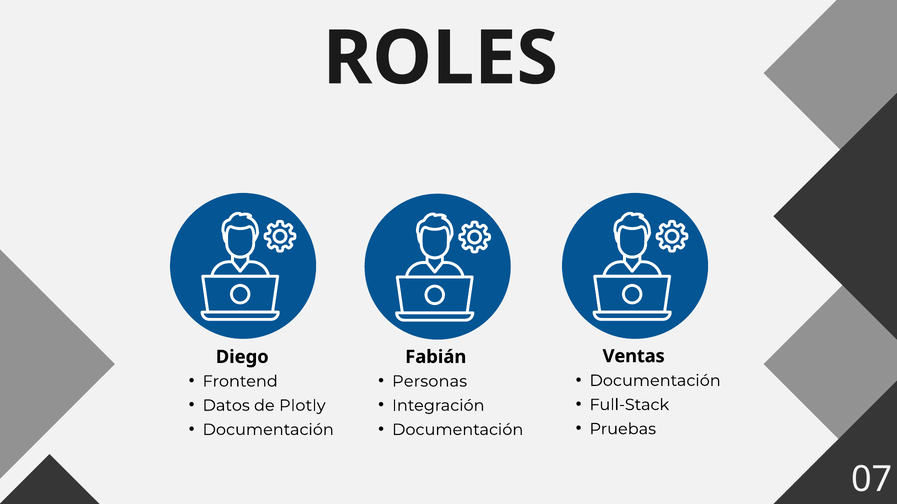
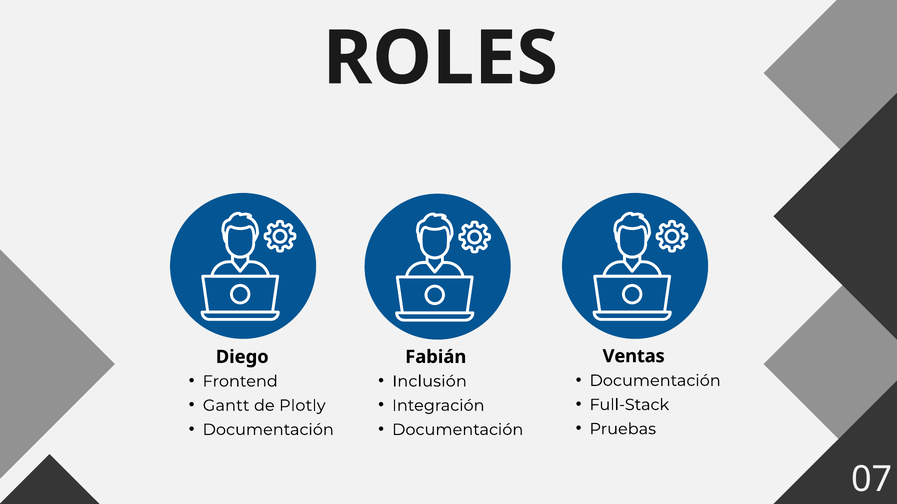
Personas: Personas -> Inclusión (430, 382)
Datos: Datos -> Gantt (226, 406)
